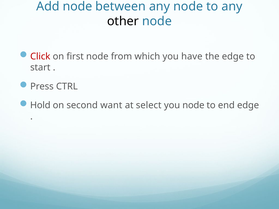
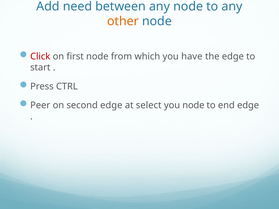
Add node: node -> need (77, 6)
other colour: black -> orange (123, 21)
Hold: Hold -> Peer (40, 105)
second want: want -> edge (111, 105)
